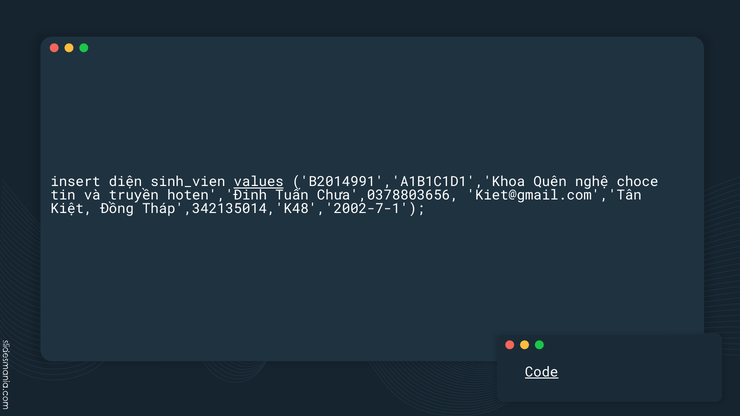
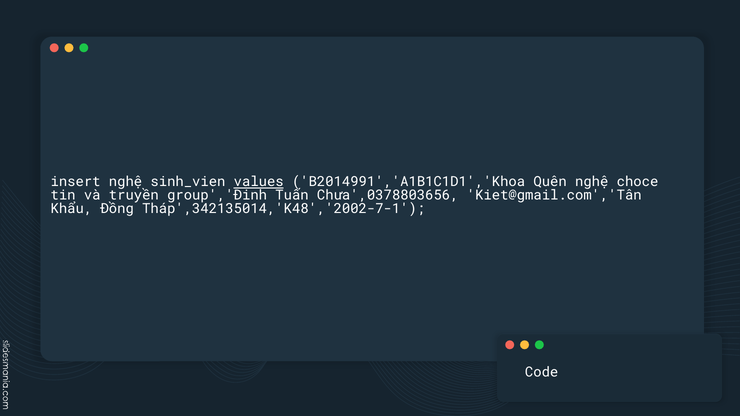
insert diện: diện -> nghệ (126, 182)
hoten','Đinh: hoten','Đinh -> group','Đinh (217, 195)
Kiệt: Kiệt -> Khẩu (71, 209)
Code underline: present -> none (542, 372)
